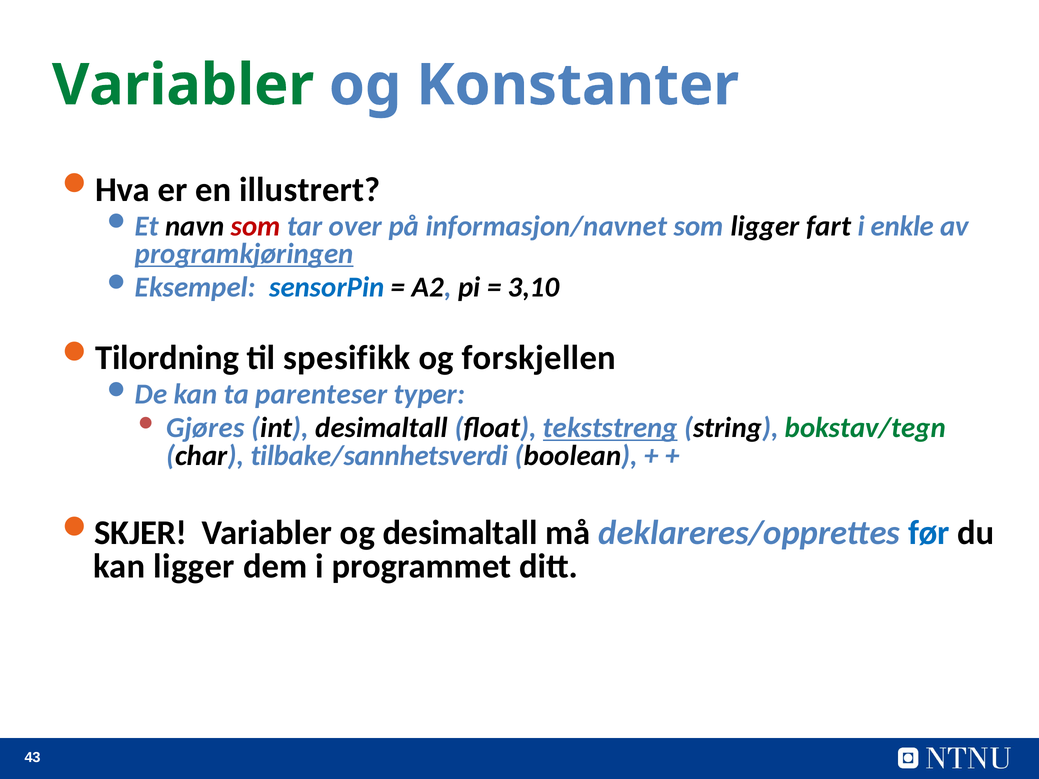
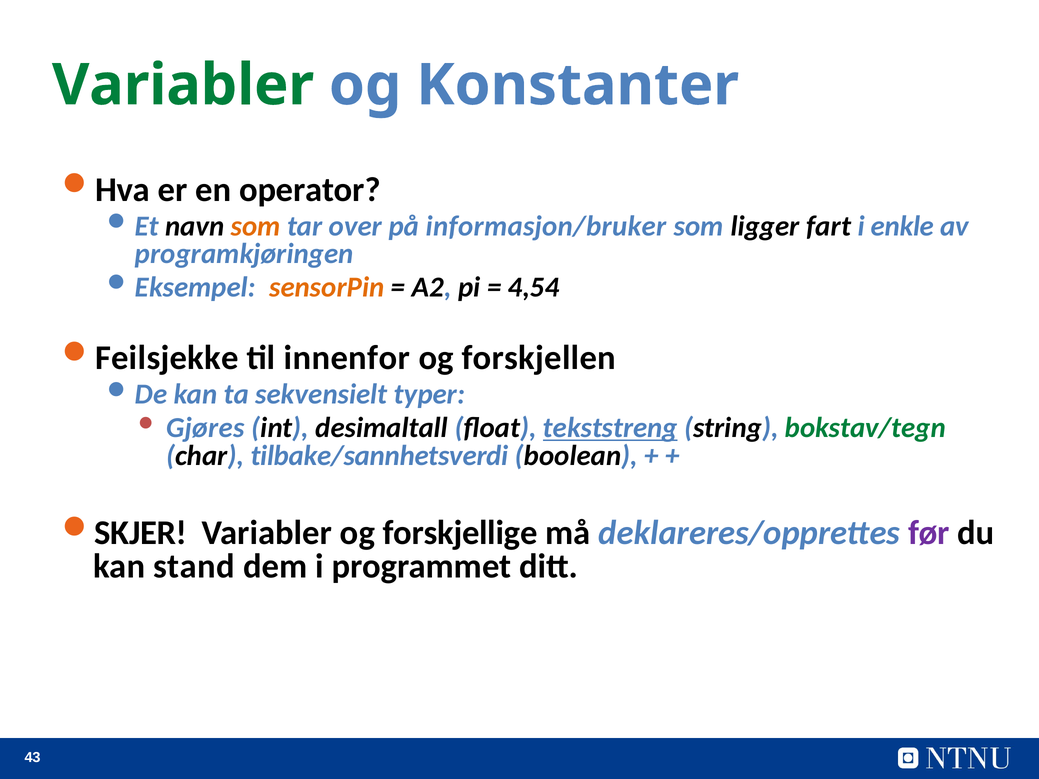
illustrert: illustrert -> operator (310, 190)
som colour: red -> orange (256, 226)
informasjon/navnet: informasjon/navnet -> informasjon/bruker (546, 226)
programkjøringen underline: present -> none (244, 254)
sensorPin colour: blue -> orange (327, 287)
3,10: 3,10 -> 4,54 (534, 287)
Tilordning: Tilordning -> Feilsjekke (167, 358)
spesifikk: spesifikk -> innenfor (347, 358)
parenteser: parenteser -> sekvensielt (321, 395)
og desimaltall: desimaltall -> forskjellige (460, 533)
før colour: blue -> purple (929, 533)
kan ligger: ligger -> stand (194, 566)
